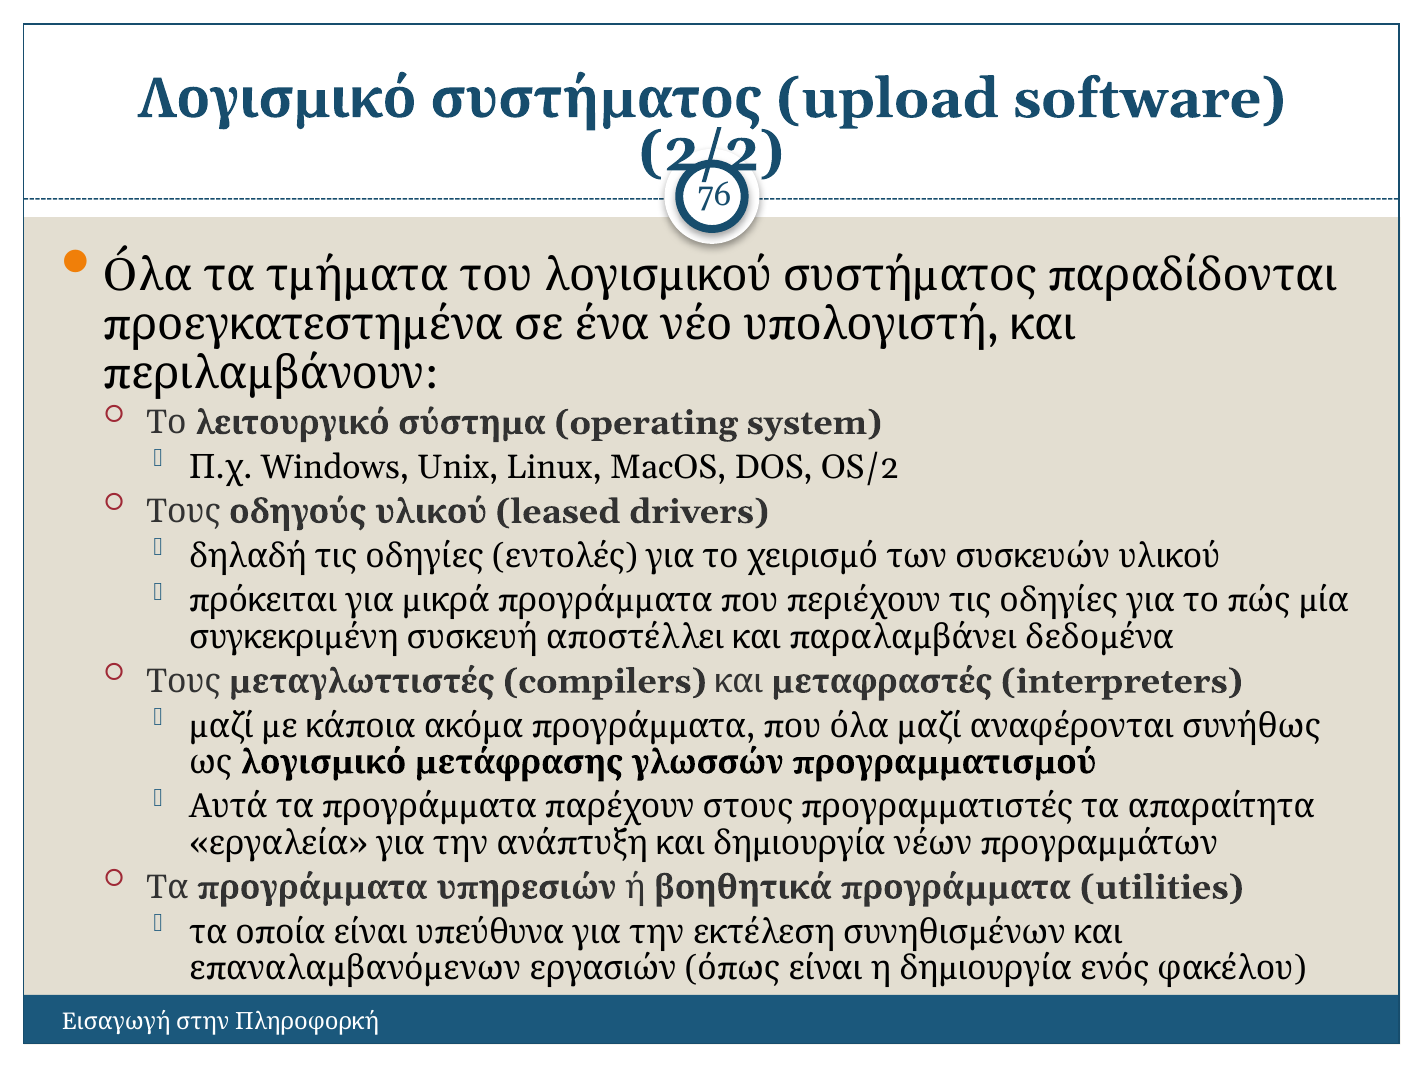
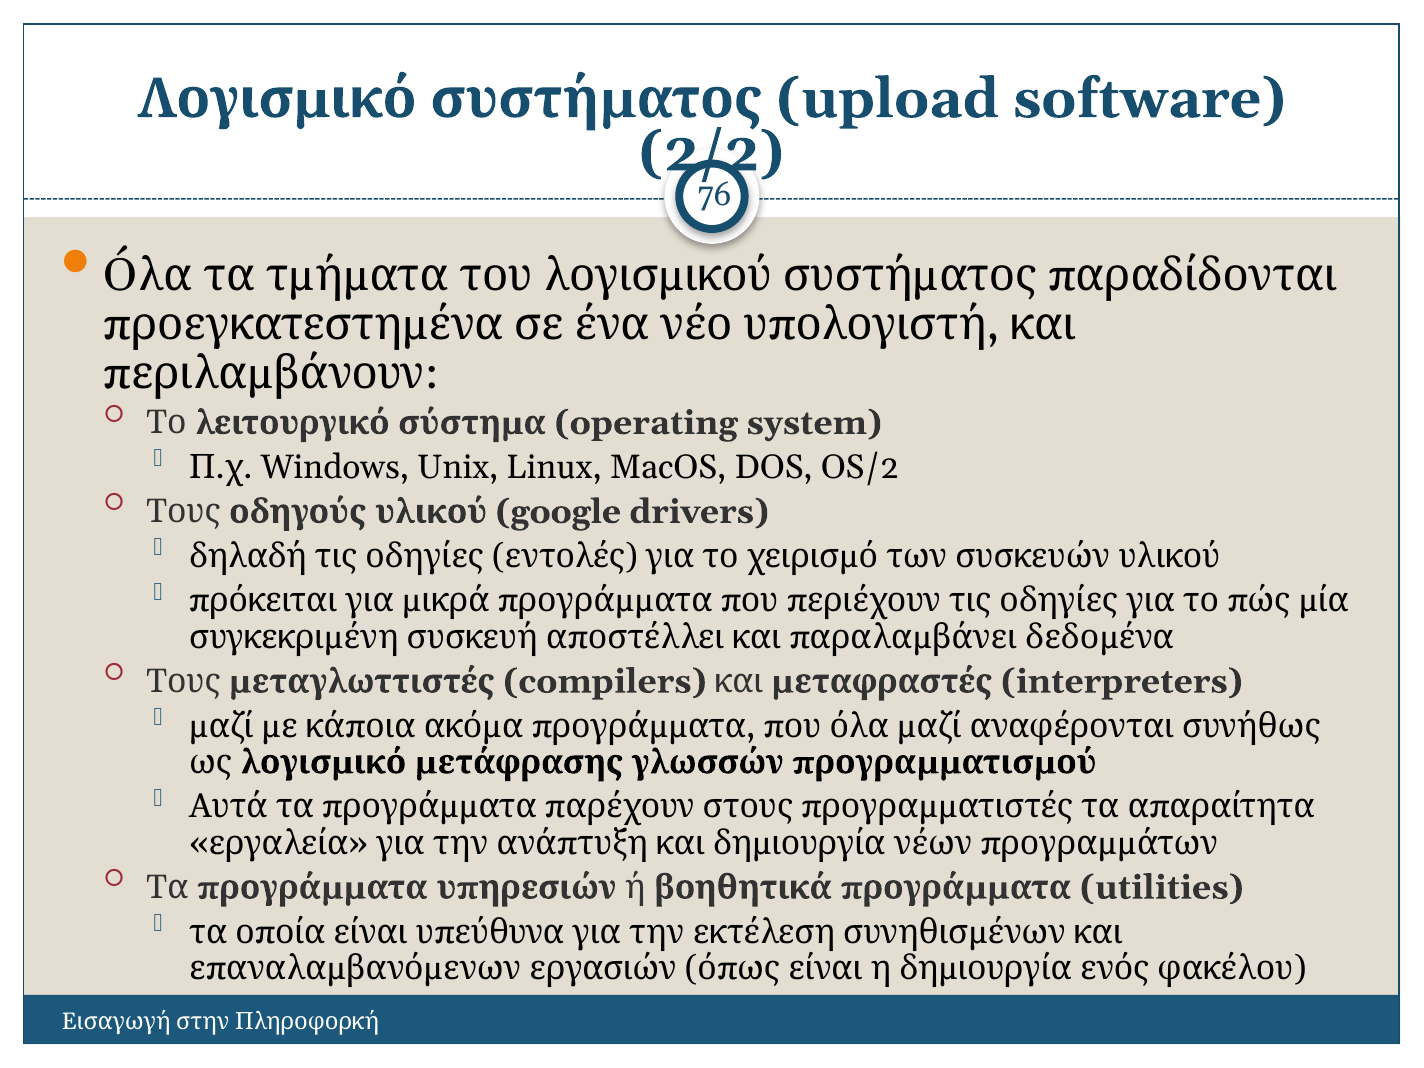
leased: leased -> google (566, 512)
